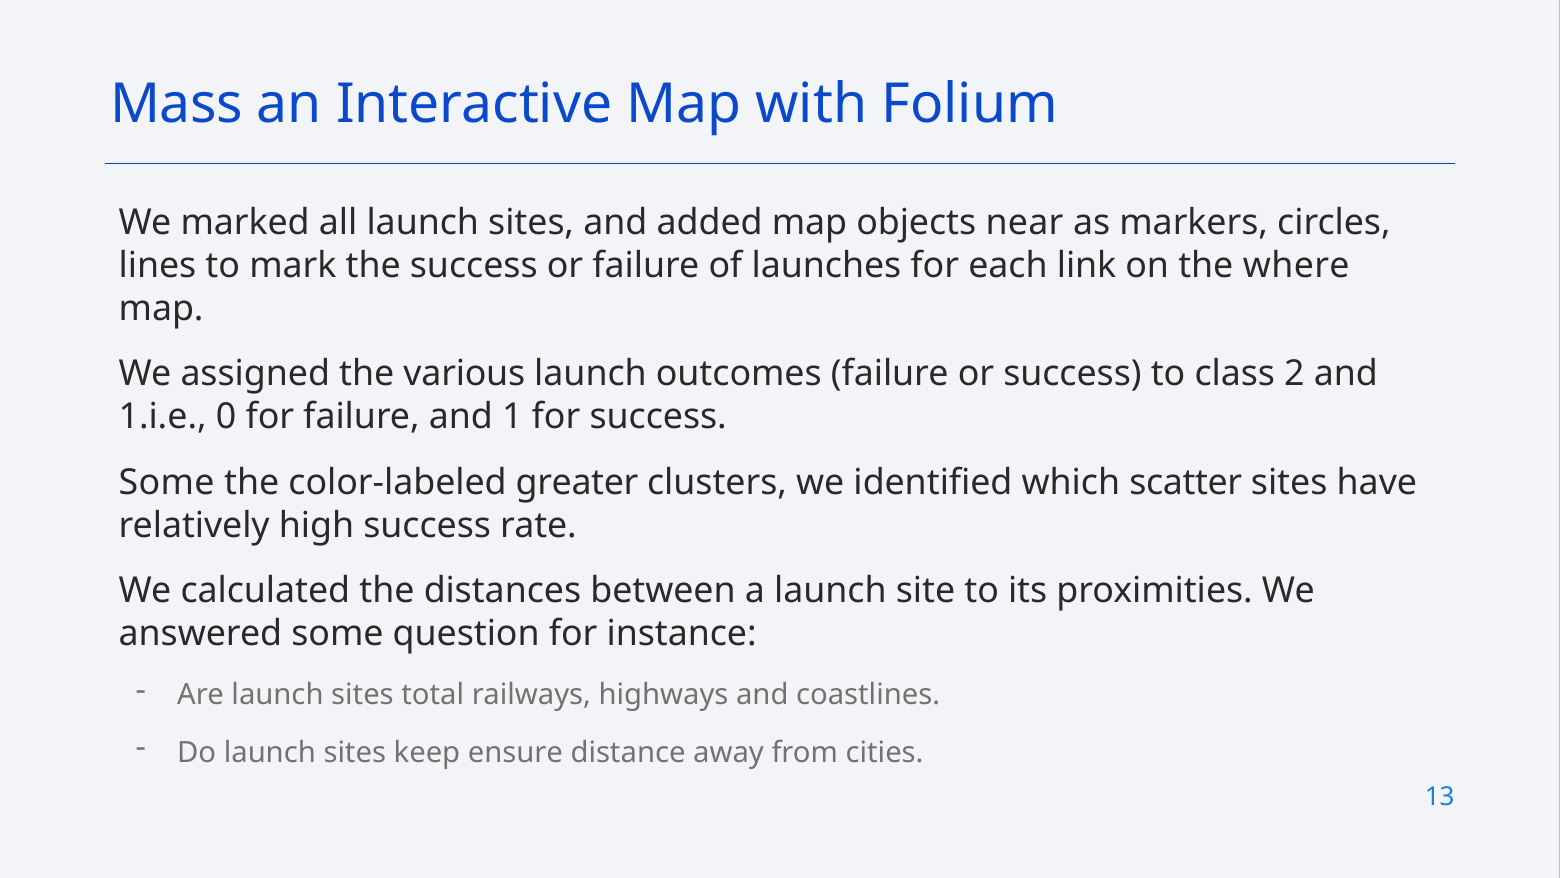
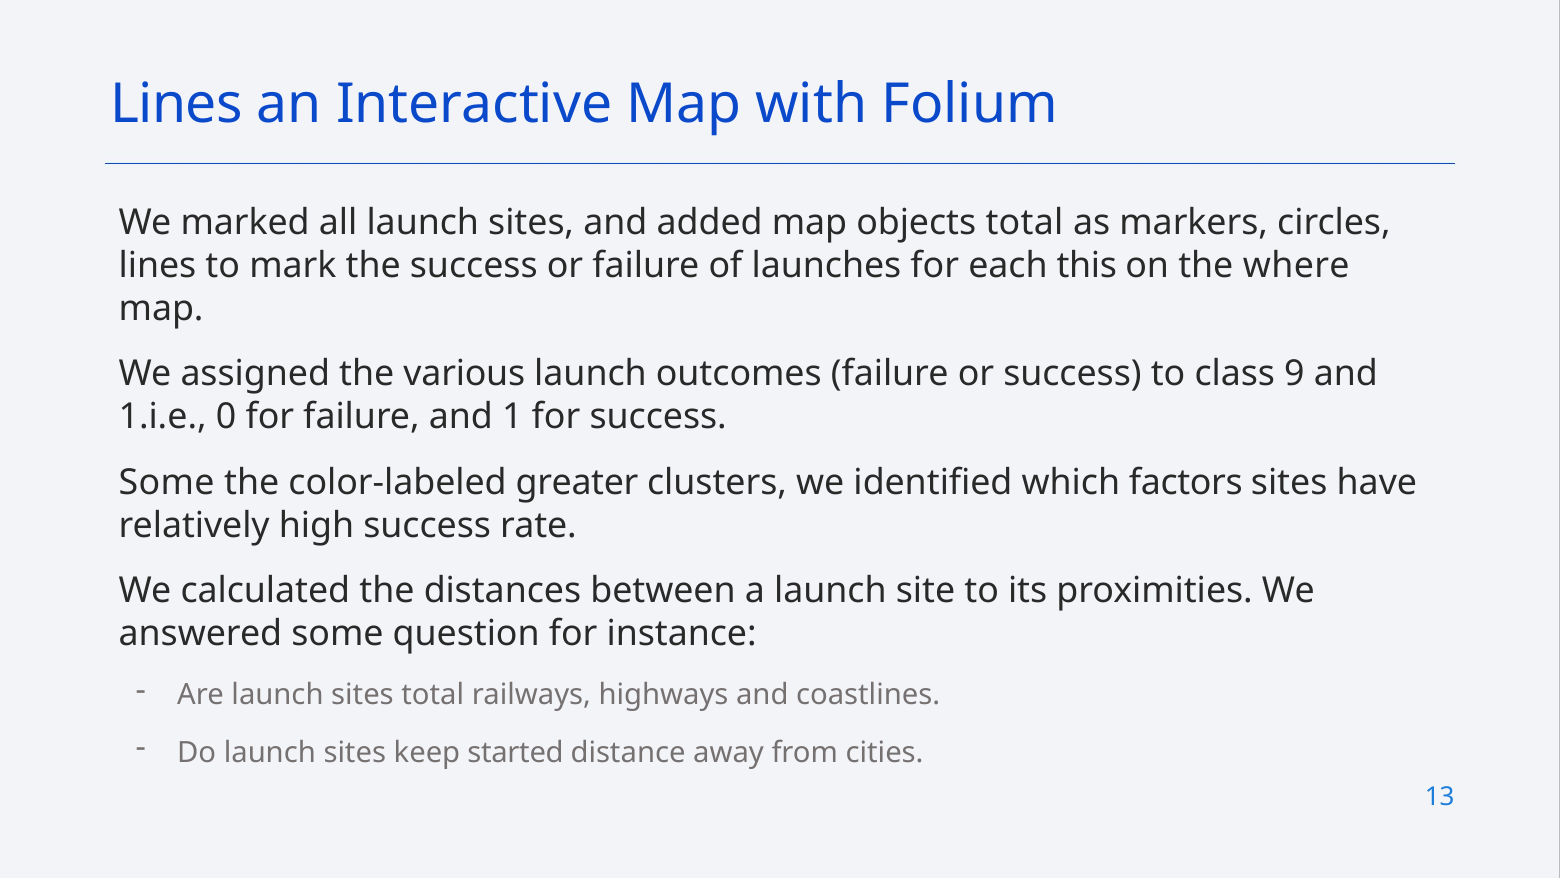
Mass: Mass -> Lines (177, 104)
objects near: near -> total (1024, 223)
link: link -> this (1087, 265)
2: 2 -> 9 (1294, 374)
scatter: scatter -> factors (1186, 482)
ensure: ensure -> started (516, 753)
